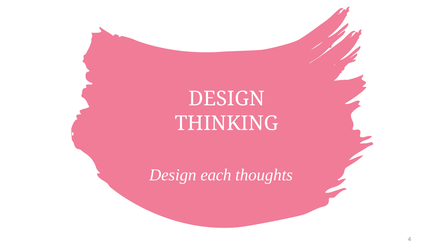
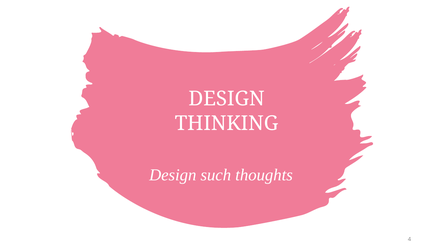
each: each -> such (216, 174)
